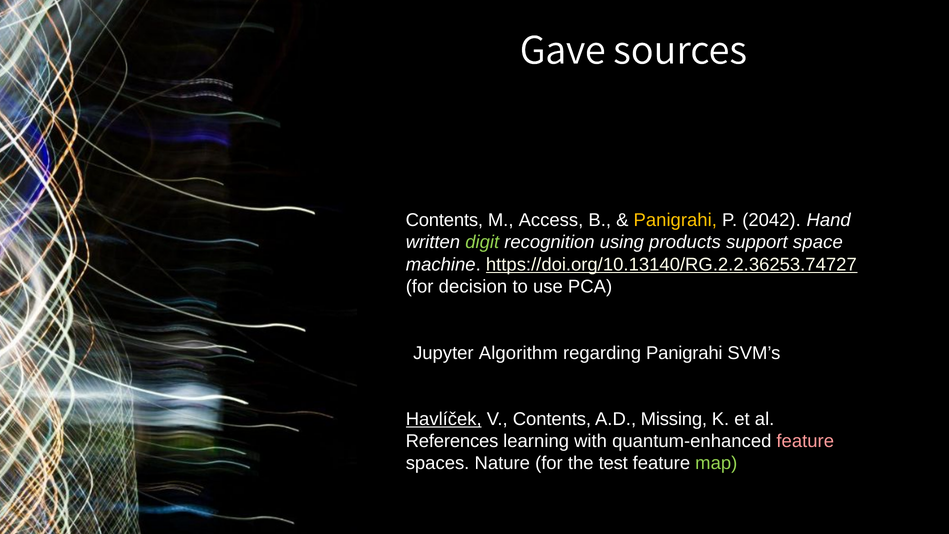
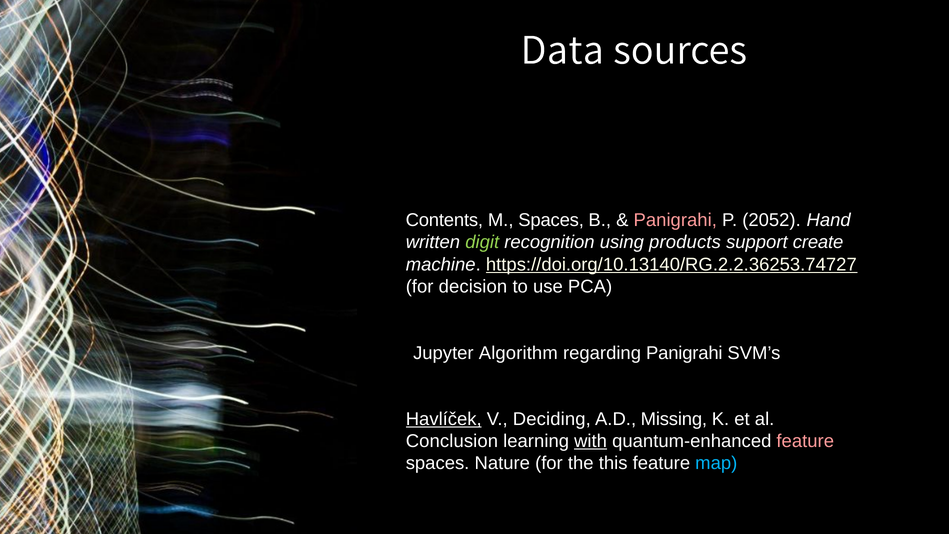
Gave: Gave -> Data (562, 50)
M Access: Access -> Spaces (551, 220)
Panigrahi colour: yellow -> pink (675, 220)
2042: 2042 -> 2052 (771, 220)
space: space -> create (818, 242)
V Contents: Contents -> Deciding (552, 419)
References: References -> Conclusion (452, 441)
with underline: none -> present (591, 441)
test: test -> this (613, 463)
map colour: light green -> light blue (716, 463)
